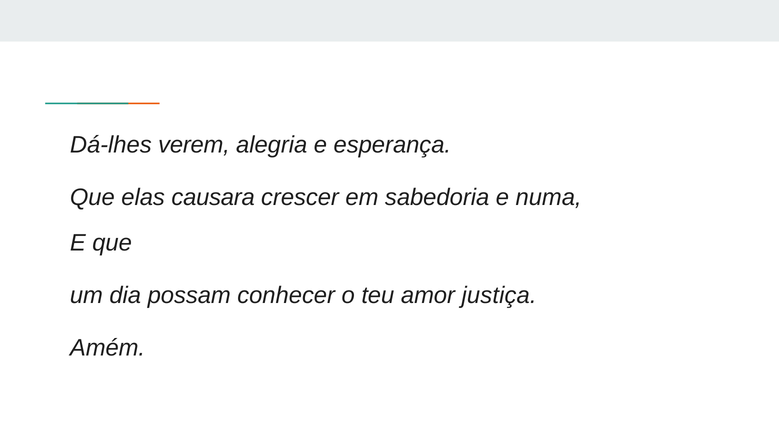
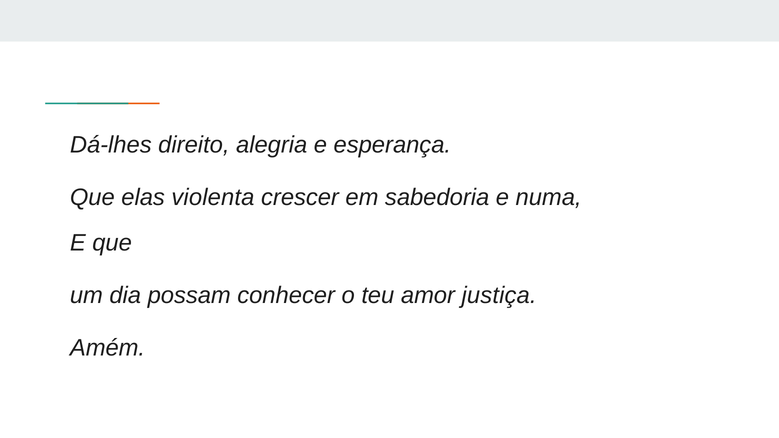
verem: verem -> direito (194, 145)
causara: causara -> violenta (213, 197)
